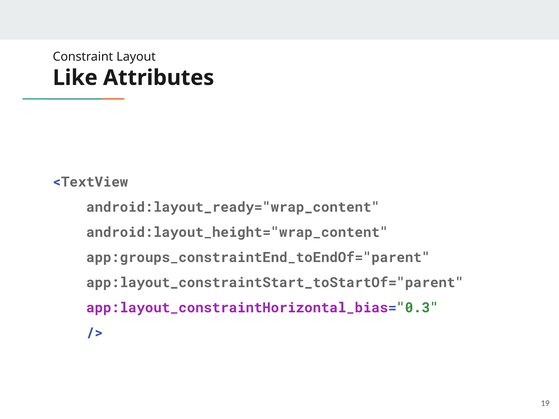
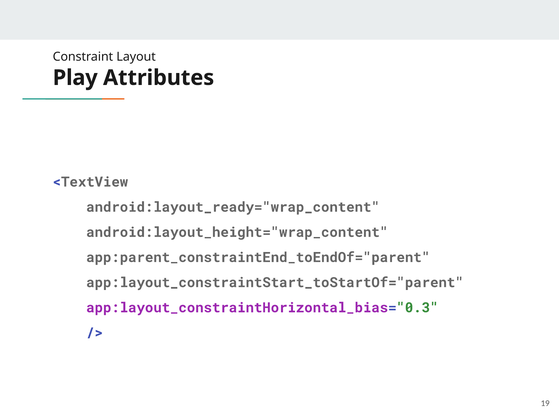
Like: Like -> Play (75, 78)
app:groups_constraintEnd_toEndOf="parent: app:groups_constraintEnd_toEndOf="parent -> app:parent_constraintEnd_toEndOf="parent (258, 258)
